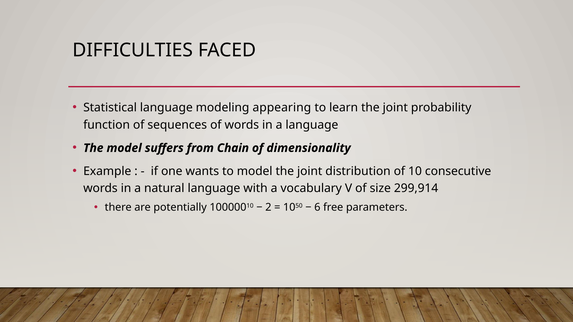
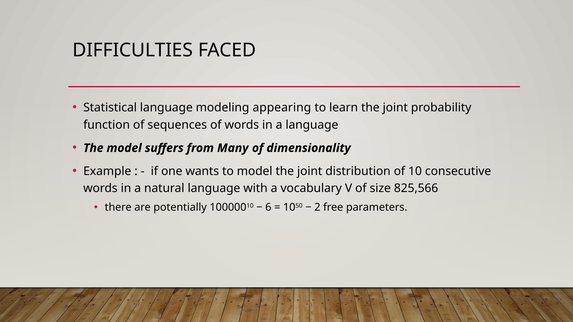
Chain: Chain -> Many (233, 148)
299,914: 299,914 -> 825,566 (416, 189)
2: 2 -> 6 (268, 208)
6: 6 -> 2 (317, 208)
